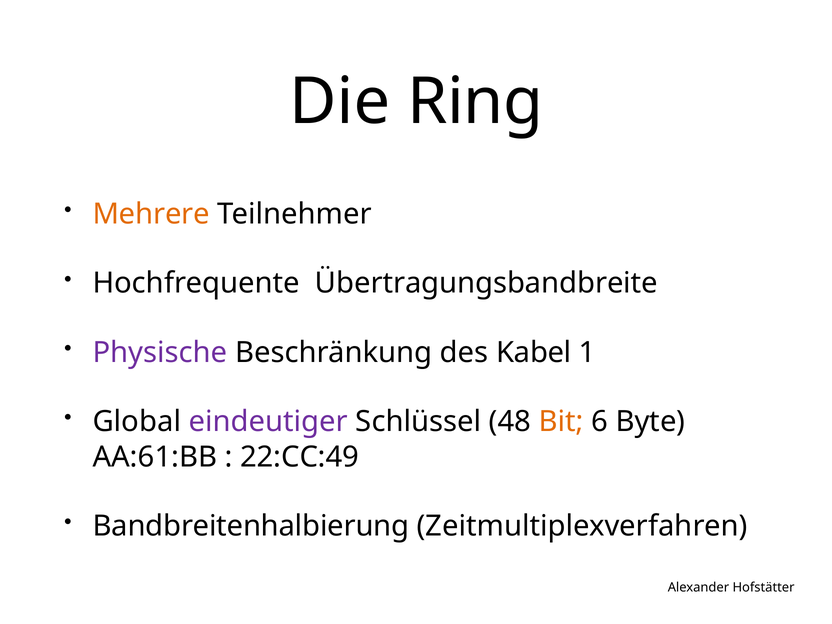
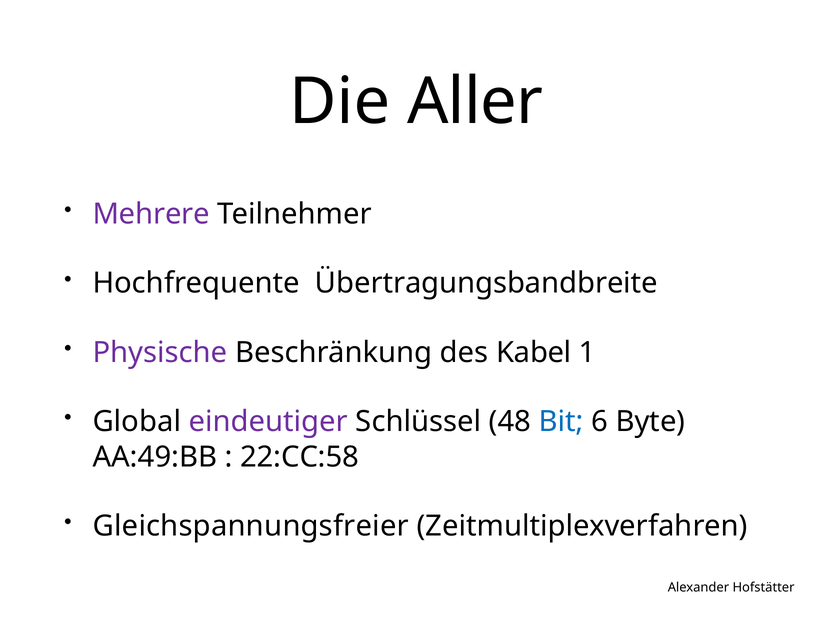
Ring: Ring -> Aller (475, 102)
Mehrere colour: orange -> purple (151, 214)
Bit colour: orange -> blue (561, 422)
AA:61:BB: AA:61:BB -> AA:49:BB (155, 457)
22:CC:49: 22:CC:49 -> 22:CC:58 (300, 457)
Bandbreitenhalbierung: Bandbreitenhalbierung -> Gleichspannungsfreier (251, 526)
